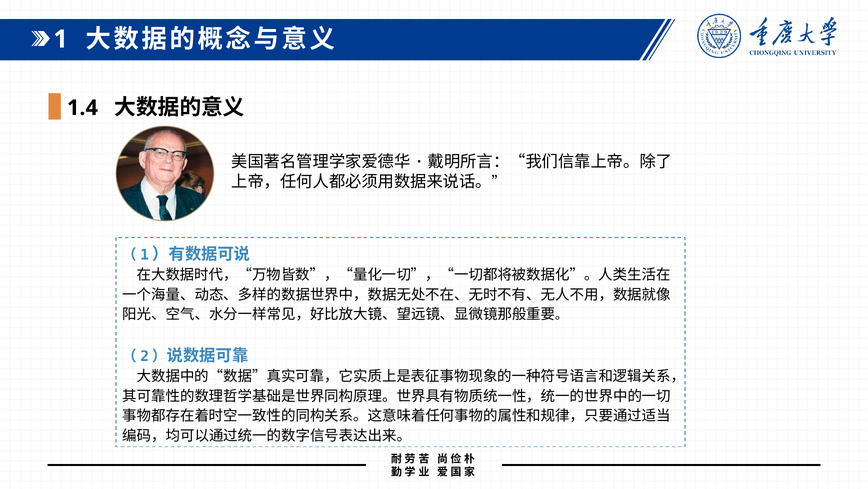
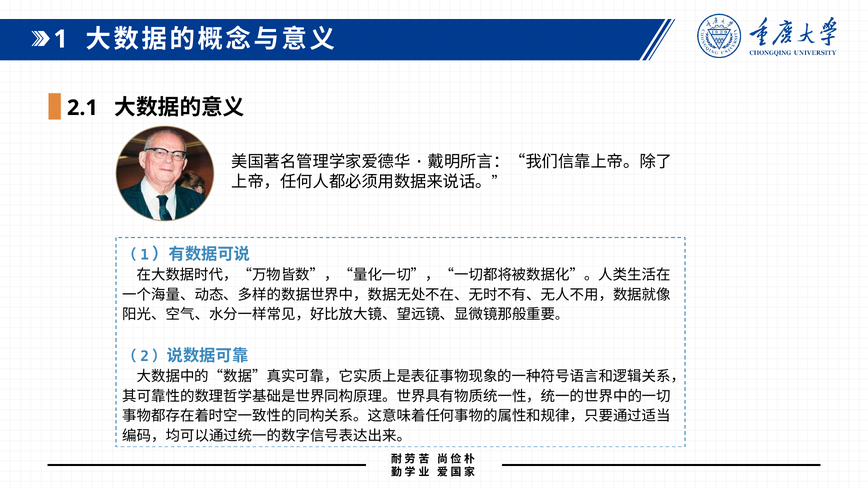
1.4: 1.4 -> 2.1 (82, 108)
